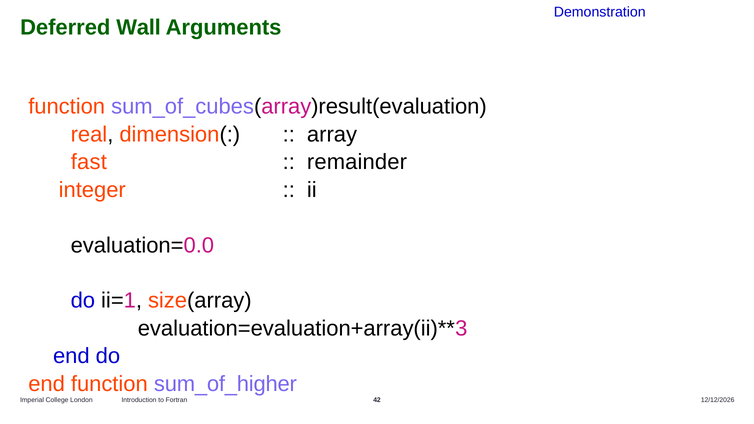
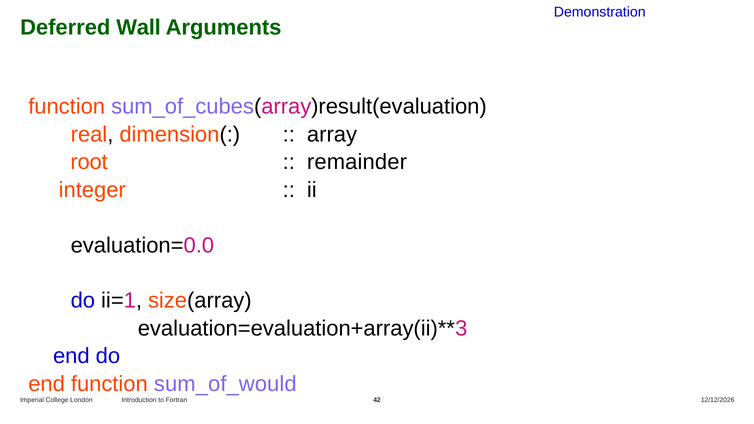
fast: fast -> root (89, 162)
sum_of_higher: sum_of_higher -> sum_of_would (225, 384)
